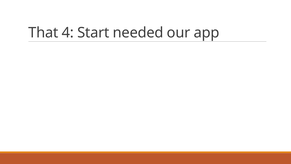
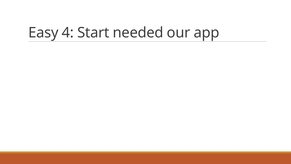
That: That -> Easy (43, 33)
